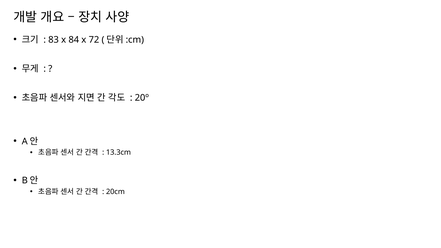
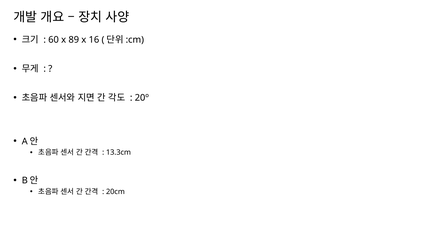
83: 83 -> 60 (54, 40)
84: 84 -> 89 (74, 40)
72: 72 -> 16 (94, 40)
